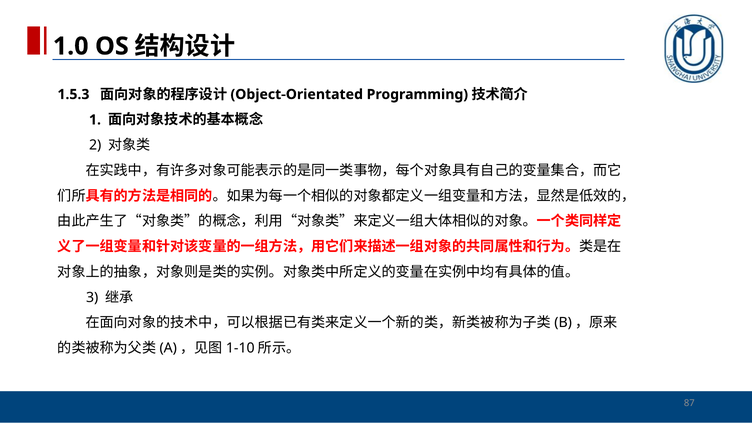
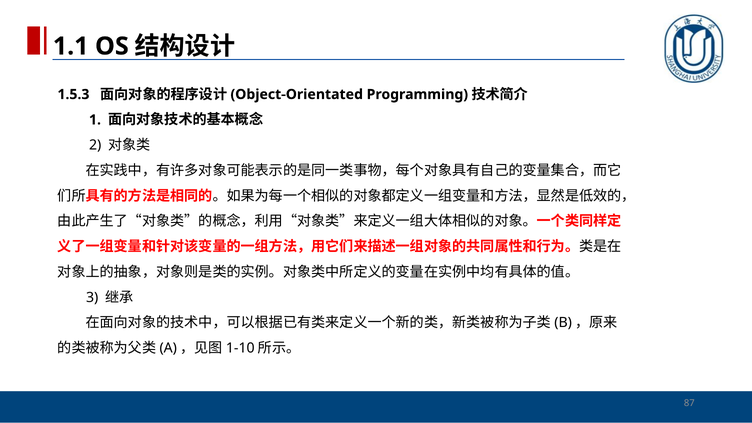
1.0: 1.0 -> 1.1 (71, 46)
